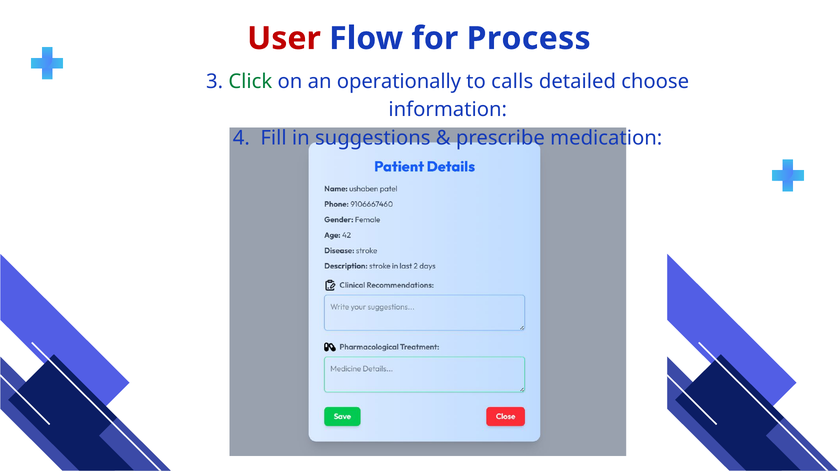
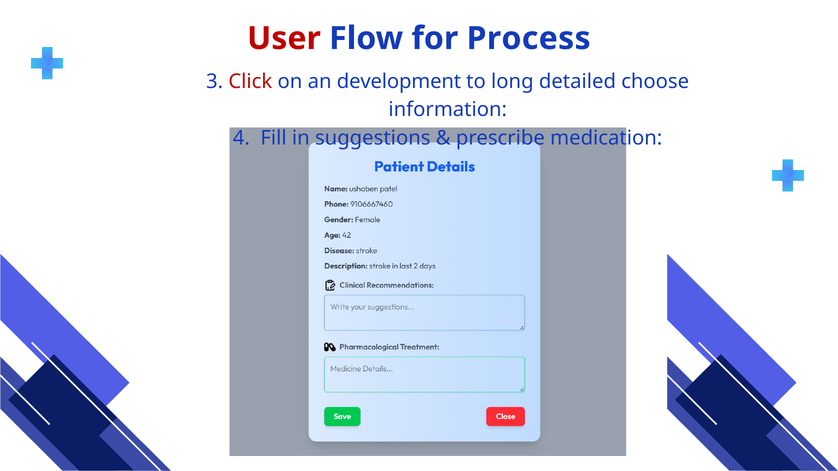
Click colour: green -> red (250, 81)
operationally: operationally -> development (399, 81)
calls: calls -> long (512, 81)
